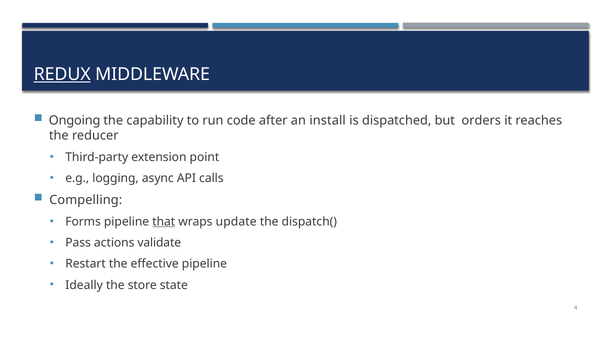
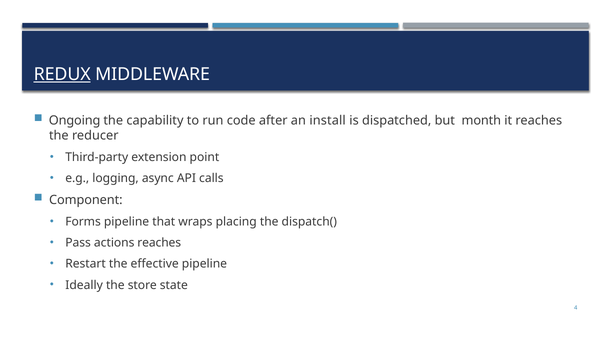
orders: orders -> month (481, 120)
Compelling: Compelling -> Component (86, 200)
that underline: present -> none (164, 221)
update: update -> placing (236, 221)
actions validate: validate -> reaches (159, 243)
